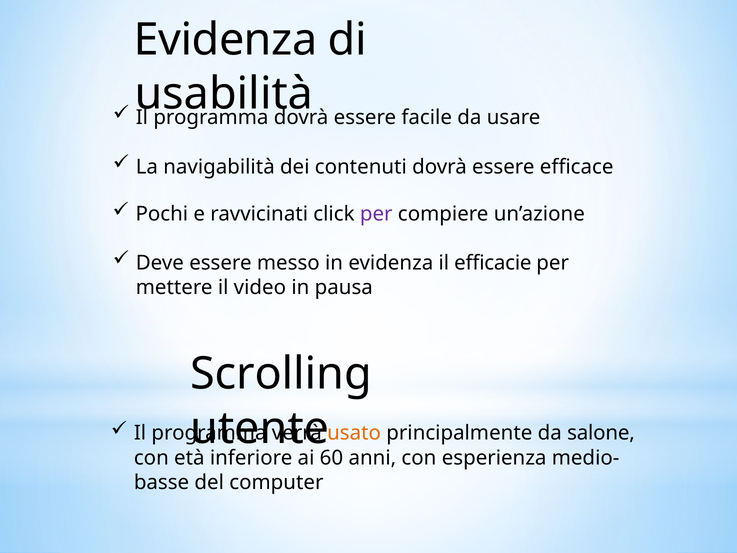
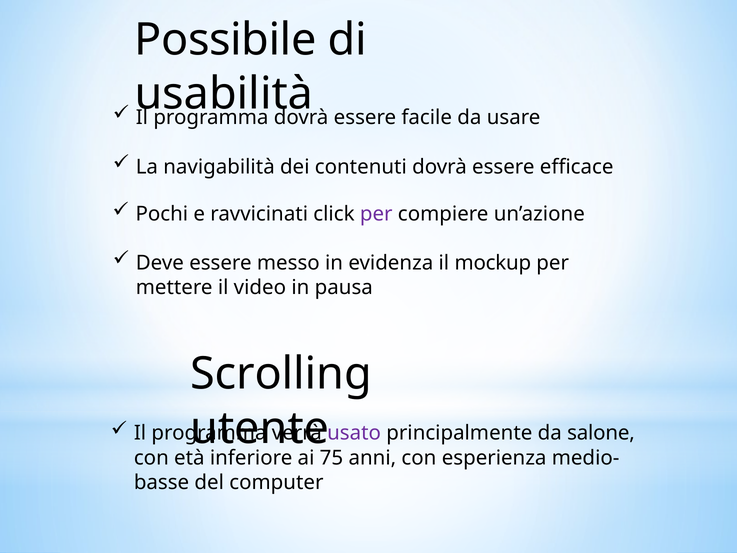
Evidenza: Evidenza -> Possibile (225, 40)
efficacie: efficacie -> mockup (493, 263)
usato colour: orange -> purple (354, 433)
60: 60 -> 75 (331, 458)
